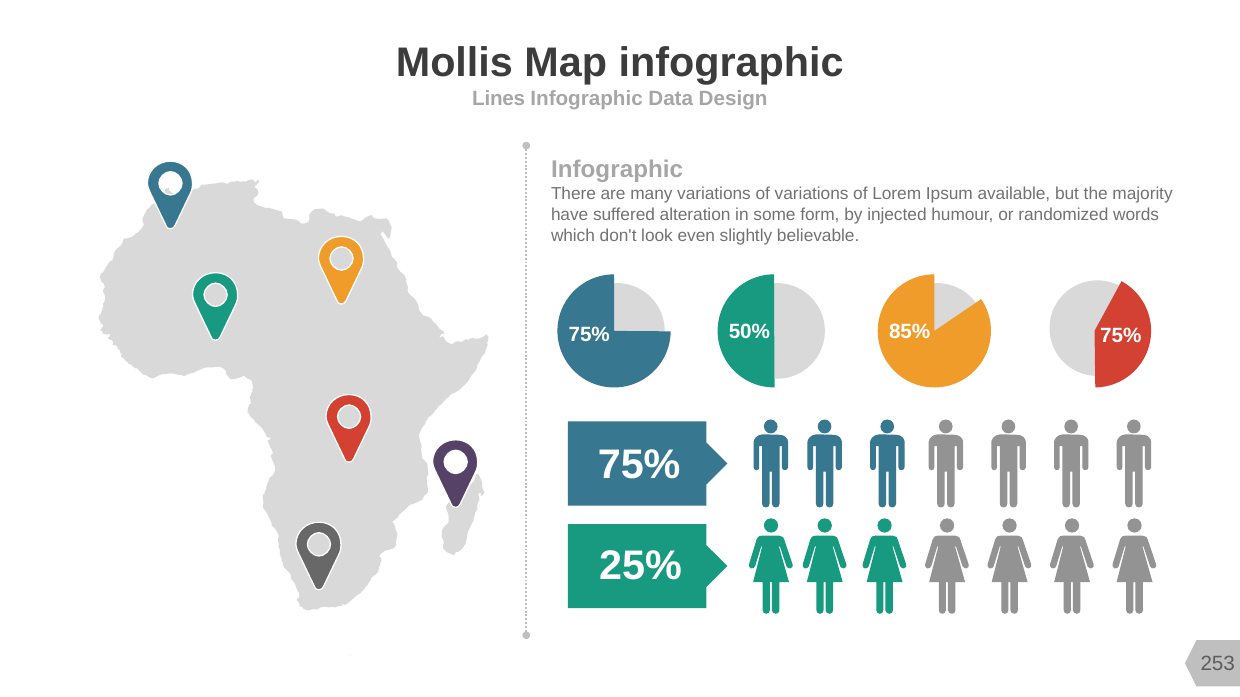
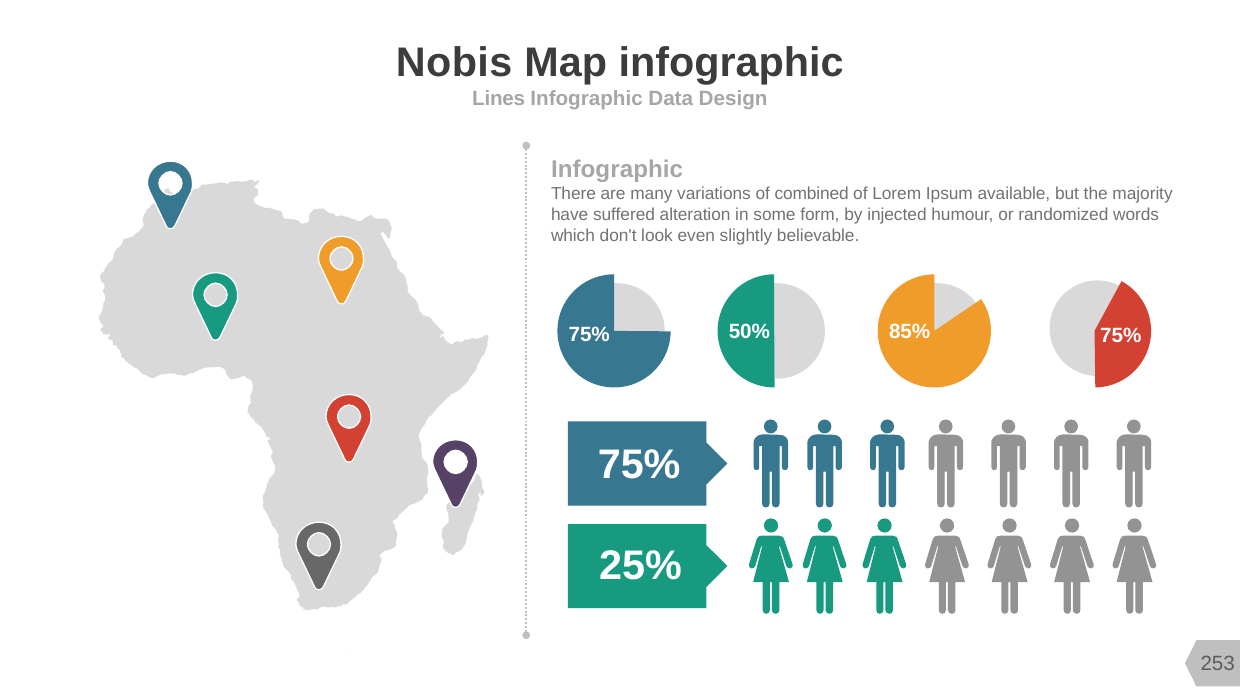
Mollis: Mollis -> Nobis (454, 63)
of variations: variations -> combined (812, 194)
